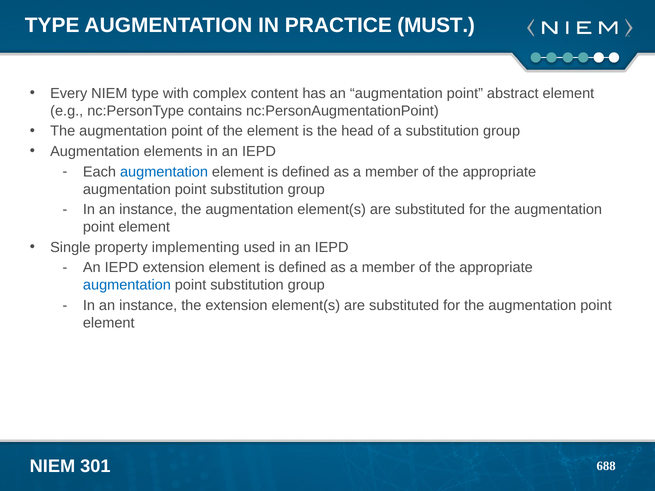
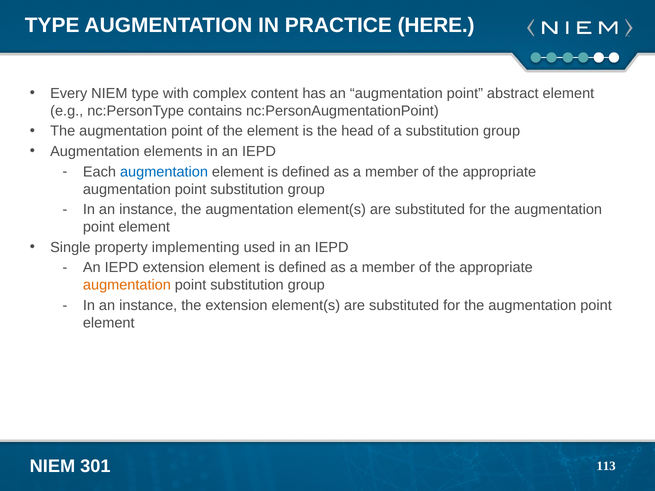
MUST: MUST -> HERE (436, 25)
augmentation colour: blue -> orange (127, 285)
688: 688 -> 113 (606, 466)
